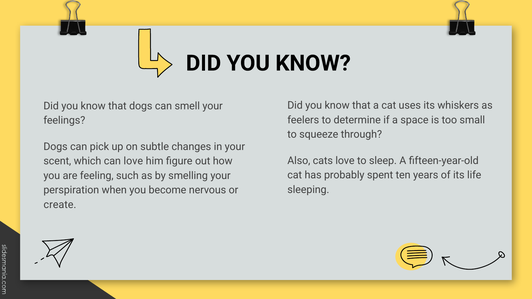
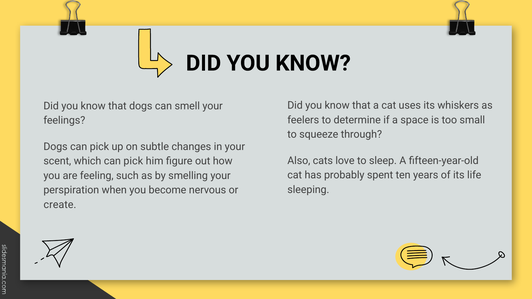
which can love: love -> pick (133, 161)
